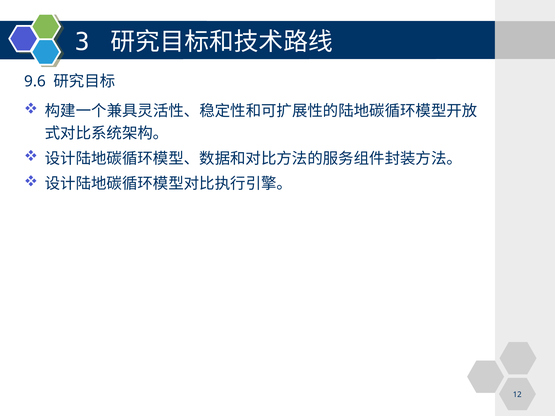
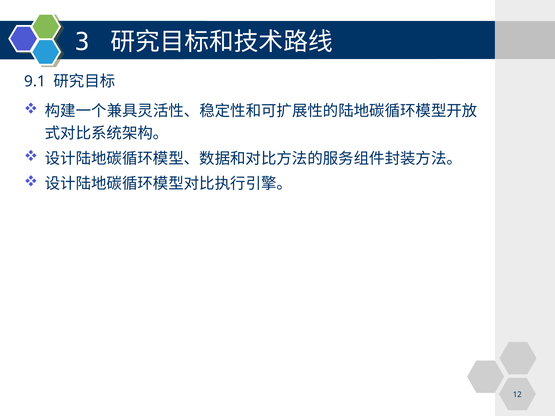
9.6: 9.6 -> 9.1 (35, 82)
